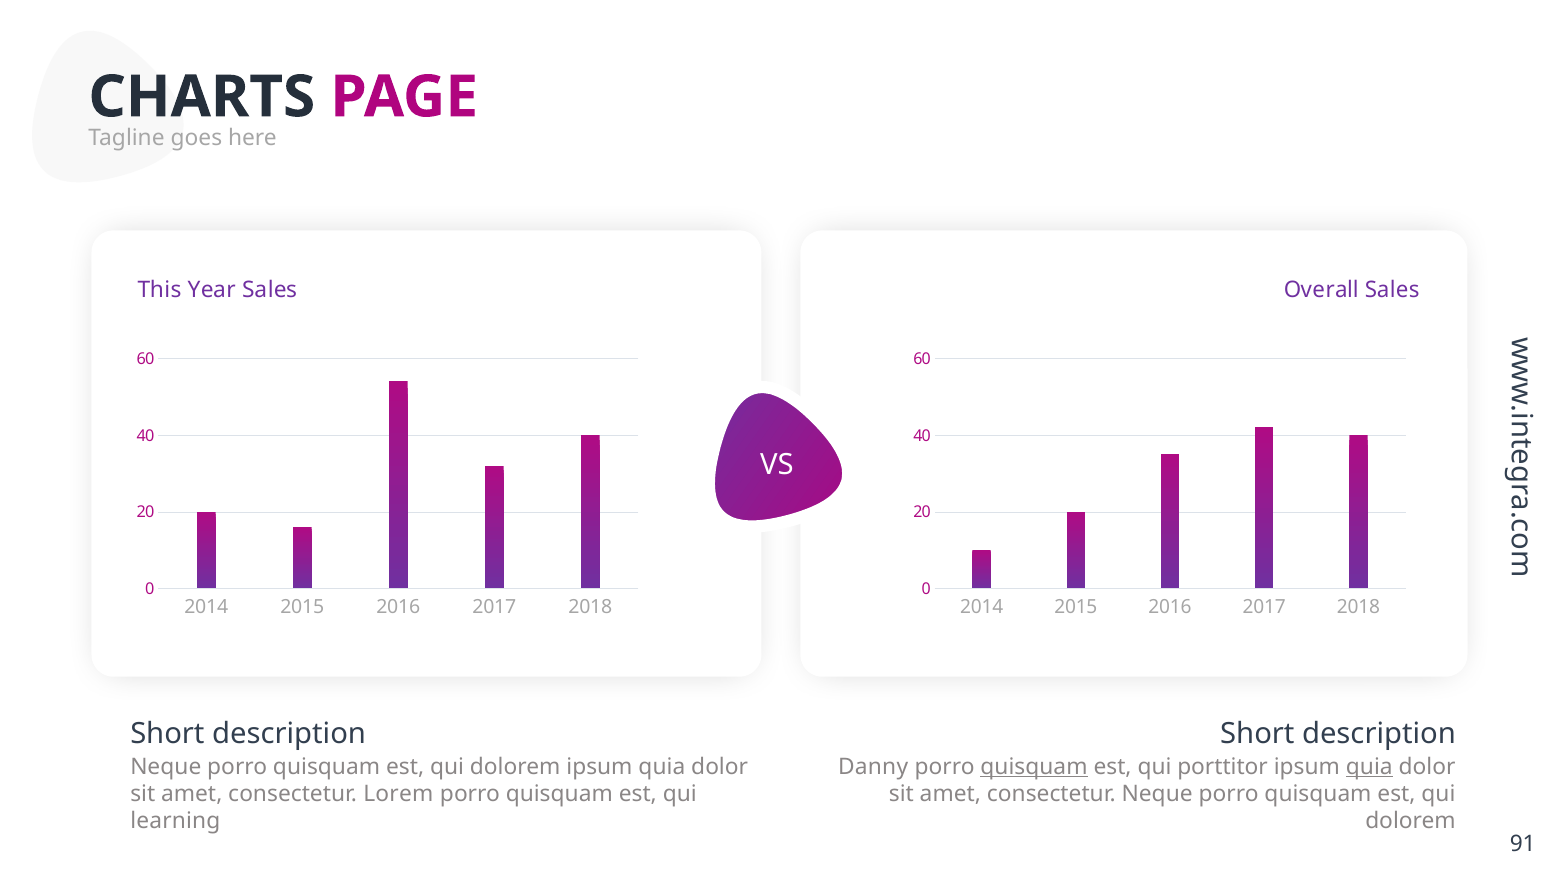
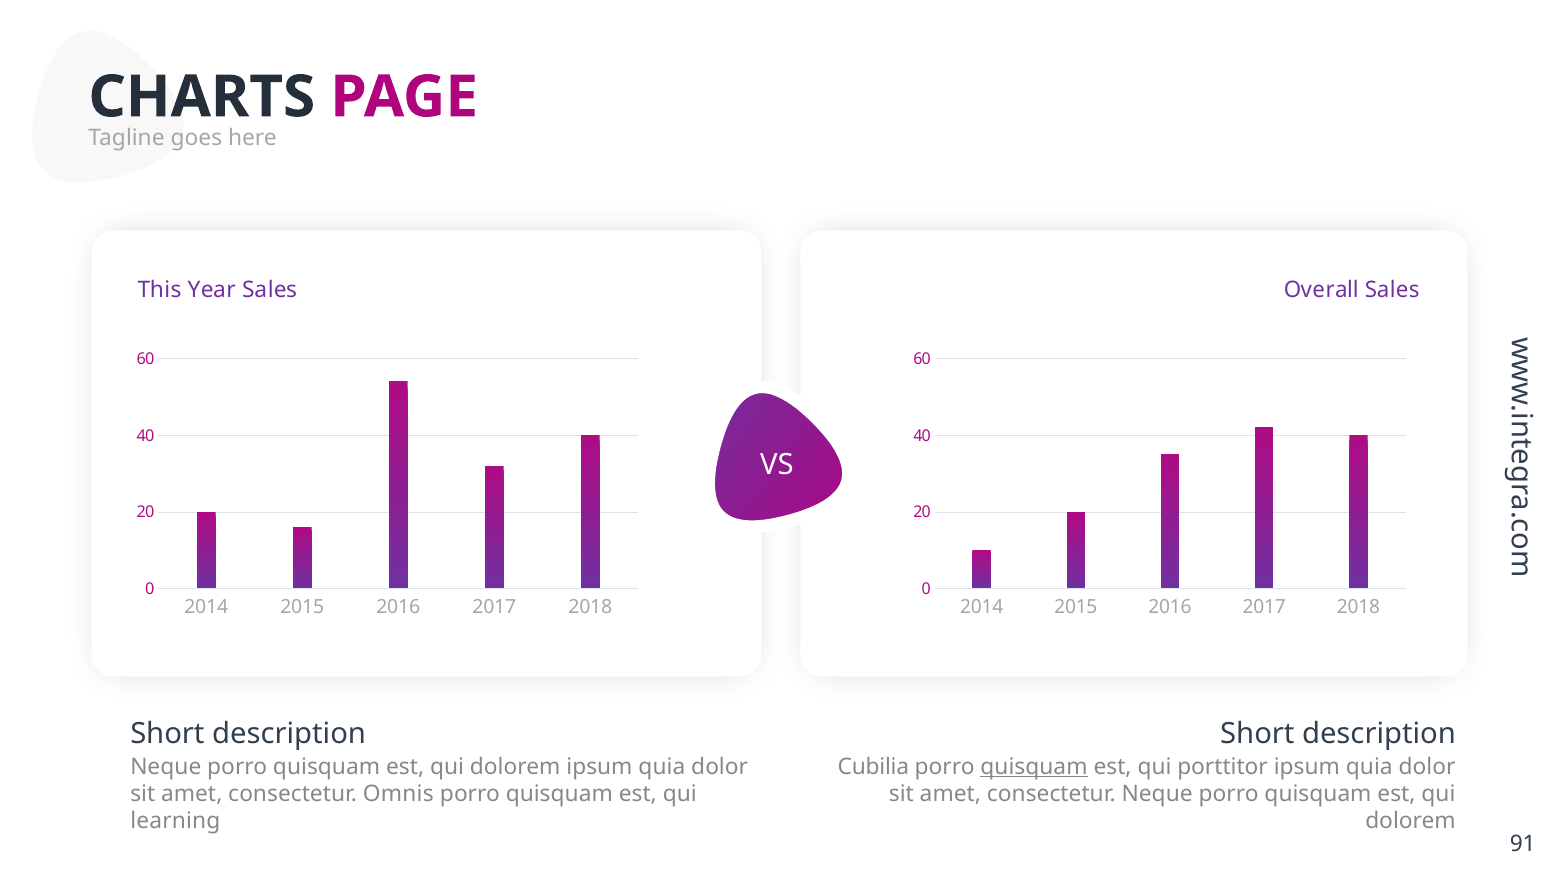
Danny: Danny -> Cubilia (873, 766)
quia underline: present -> none (1369, 766)
Lorem: Lorem -> Omnis (398, 794)
